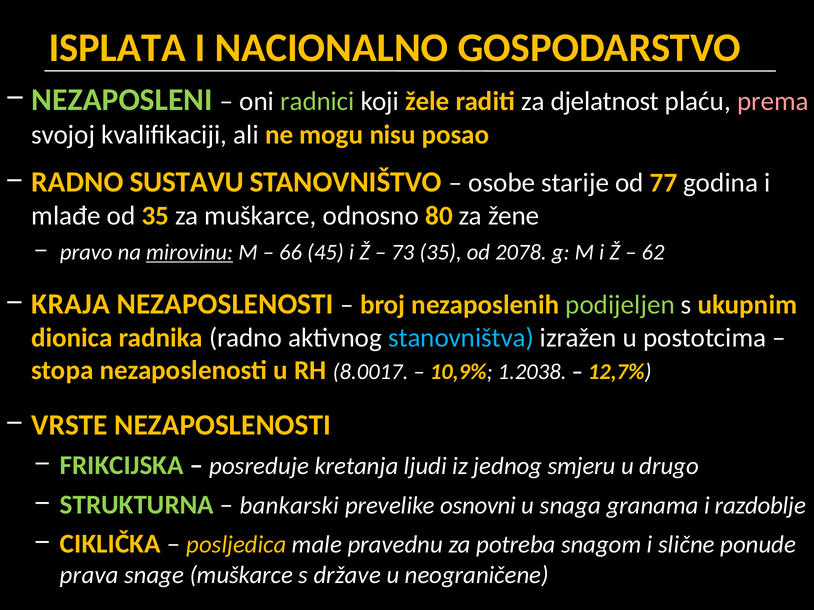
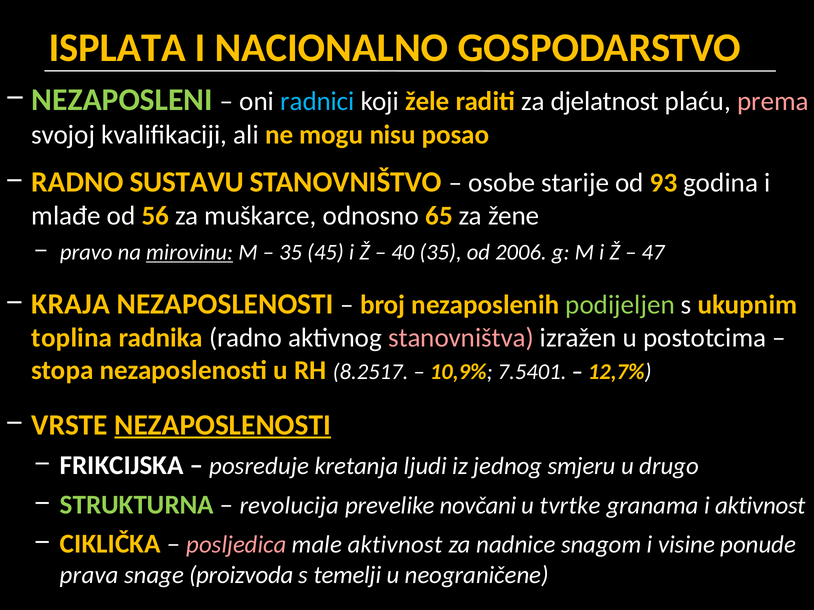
radnici colour: light green -> light blue (317, 101)
77: 77 -> 93 (664, 183)
od 35: 35 -> 56 (155, 216)
80: 80 -> 65 (439, 216)
66: 66 -> 35 (291, 252)
73: 73 -> 40 (403, 252)
2078: 2078 -> 2006 (521, 252)
62: 62 -> 47 (653, 252)
dionica: dionica -> toplina (72, 338)
stanovništva colour: light blue -> pink (461, 338)
8.0017: 8.0017 -> 8.2517 (371, 372)
1.2038: 1.2038 -> 7.5401 (532, 372)
NEZAPOSLENOSTI underline: none -> present (223, 425)
FRIKCIJSKA colour: light green -> white (122, 466)
bankarski: bankarski -> revolucija (289, 506)
osnovni: osnovni -> novčani (478, 506)
snaga: snaga -> tvrtke (570, 506)
i razdoblje: razdoblje -> aktivnost (760, 506)
posljedica colour: yellow -> pink (236, 545)
male pravednu: pravednu -> aktivnost (395, 545)
potreba: potreba -> nadnice (516, 545)
slične: slične -> visine (687, 545)
snage muškarce: muškarce -> proizvoda (241, 575)
države: države -> temelji (347, 575)
